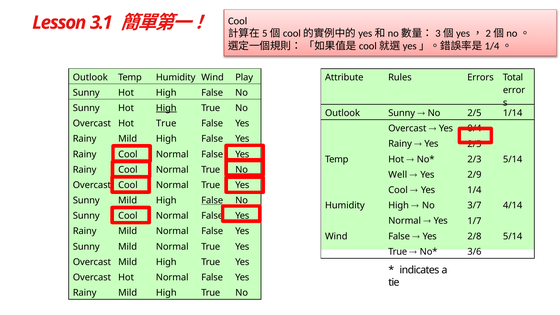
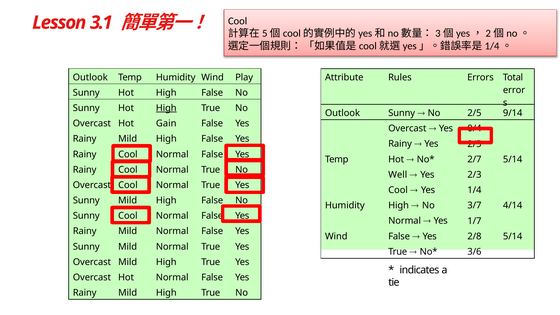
1/14: 1/14 -> 9/14 (513, 113)
Hot True: True -> Gain (166, 123)
2/3: 2/3 -> 2/7 (474, 159)
2/9: 2/9 -> 2/3 (474, 175)
False underline: present -> none (212, 200)
